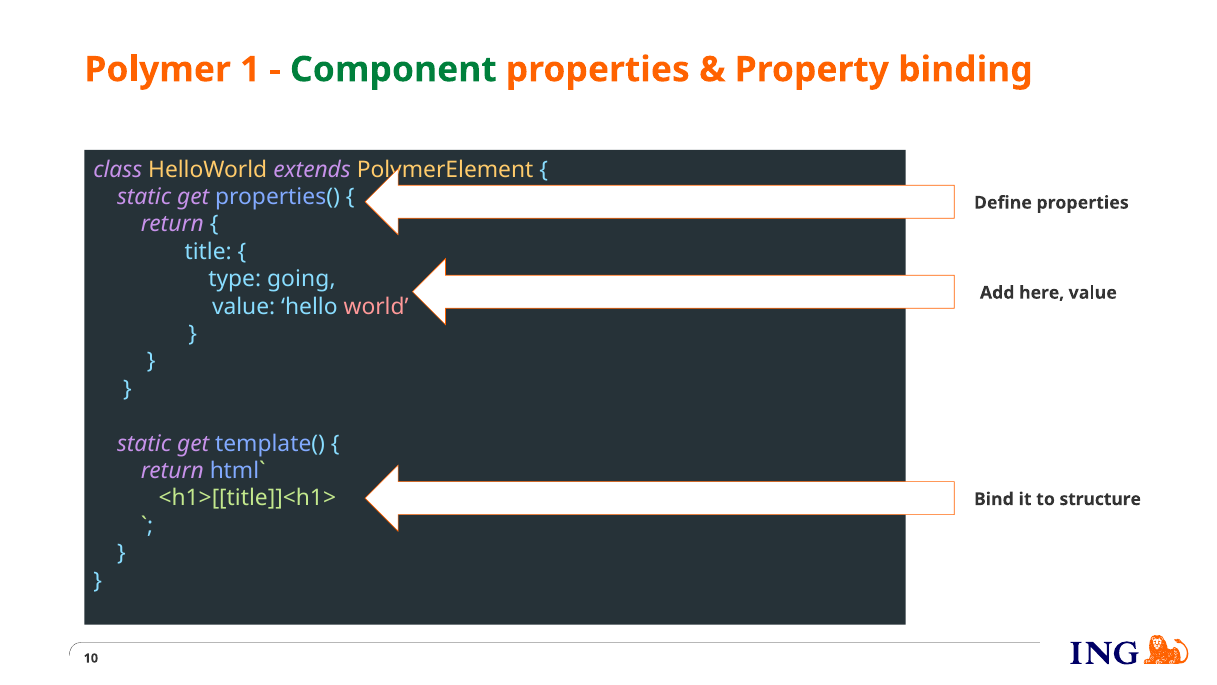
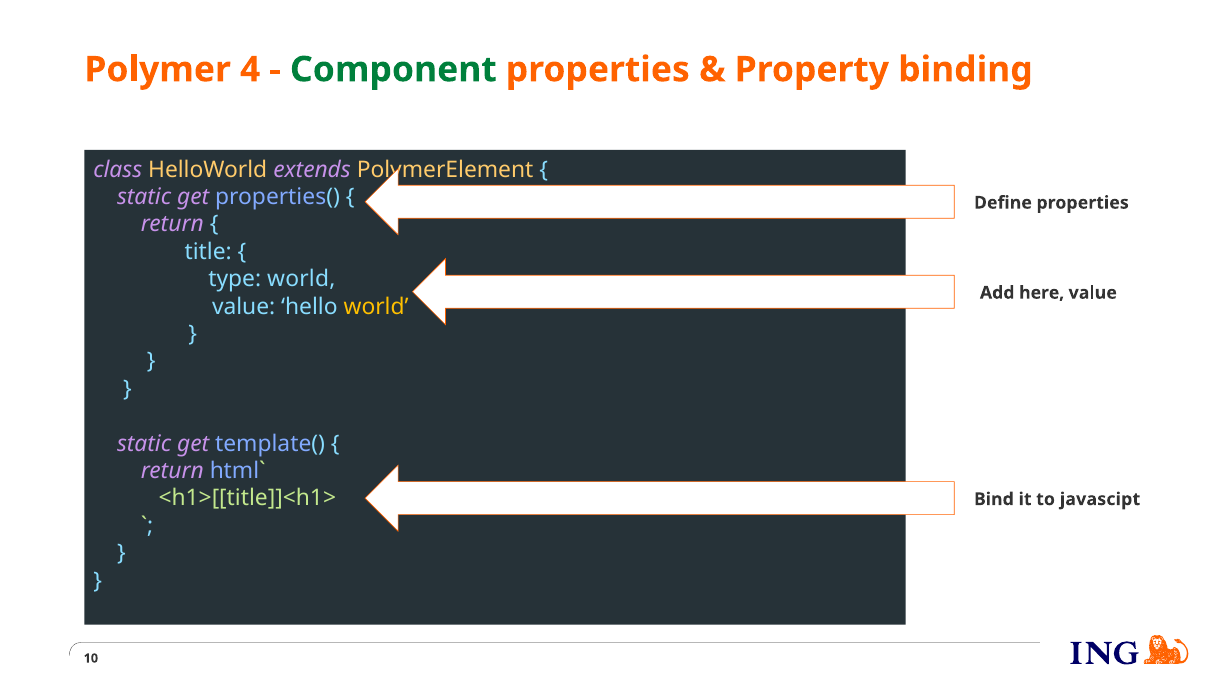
1: 1 -> 4 (250, 70)
type going: going -> world (301, 279)
world colour: pink -> yellow (376, 306)
structure: structure -> javascipt (1100, 499)
